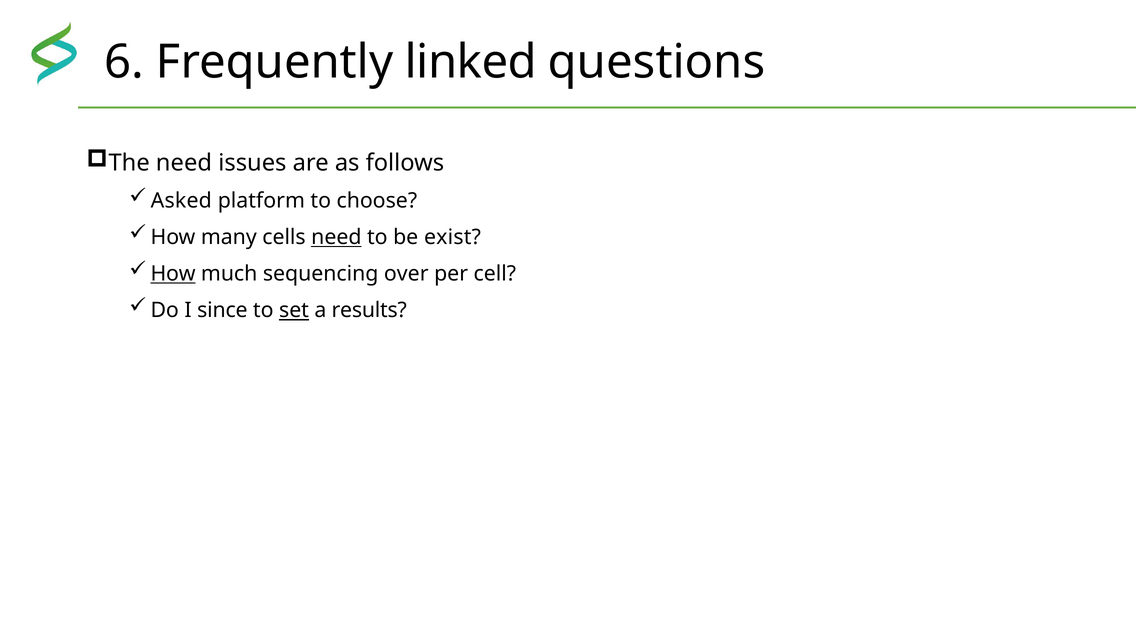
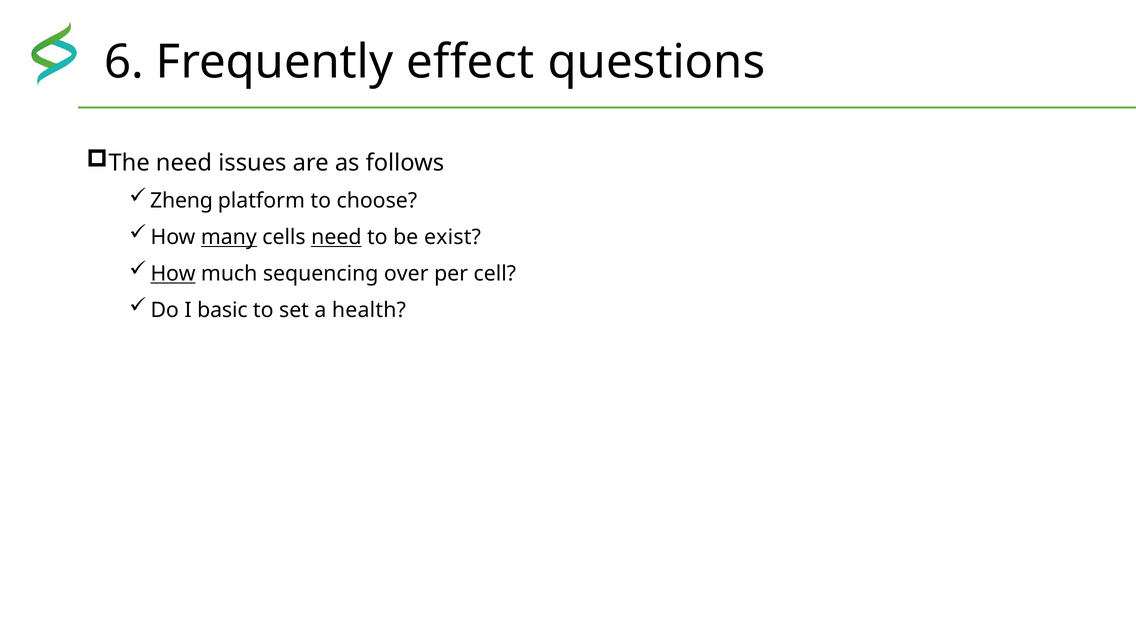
linked: linked -> effect (470, 62)
Asked: Asked -> Zheng (181, 201)
many underline: none -> present (229, 237)
since: since -> basic (222, 310)
set underline: present -> none (294, 310)
results: results -> health (369, 310)
